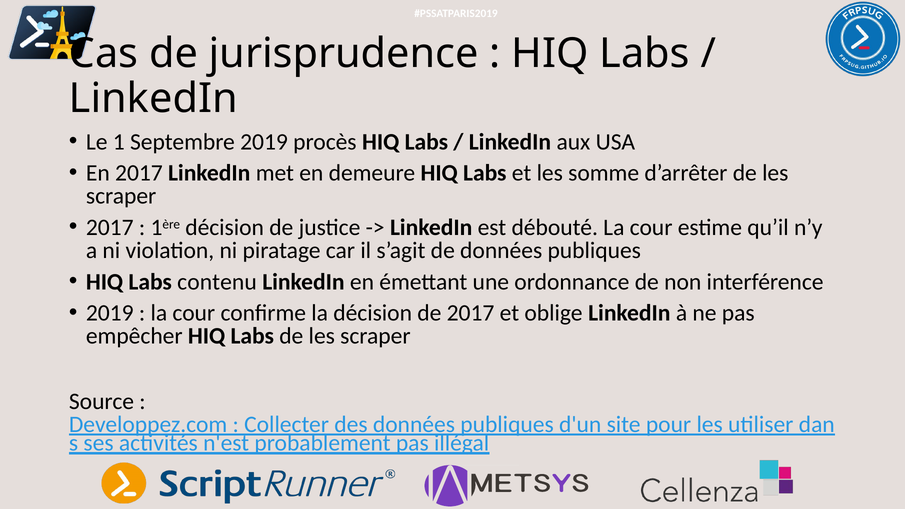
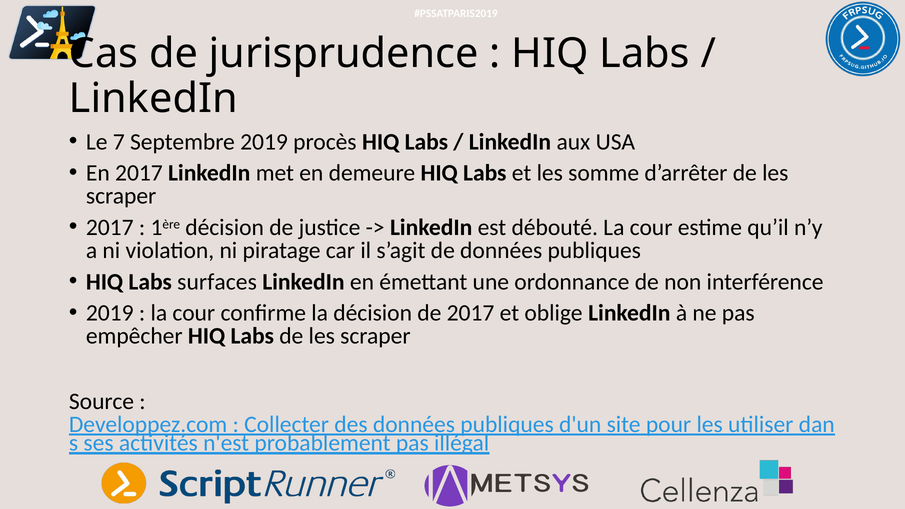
1: 1 -> 7 (119, 142)
contenu: contenu -> surfaces (217, 282)
